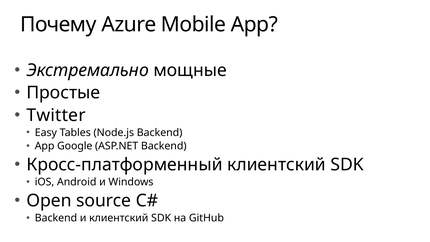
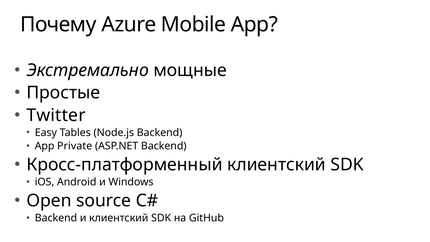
Google: Google -> Private (75, 146)
